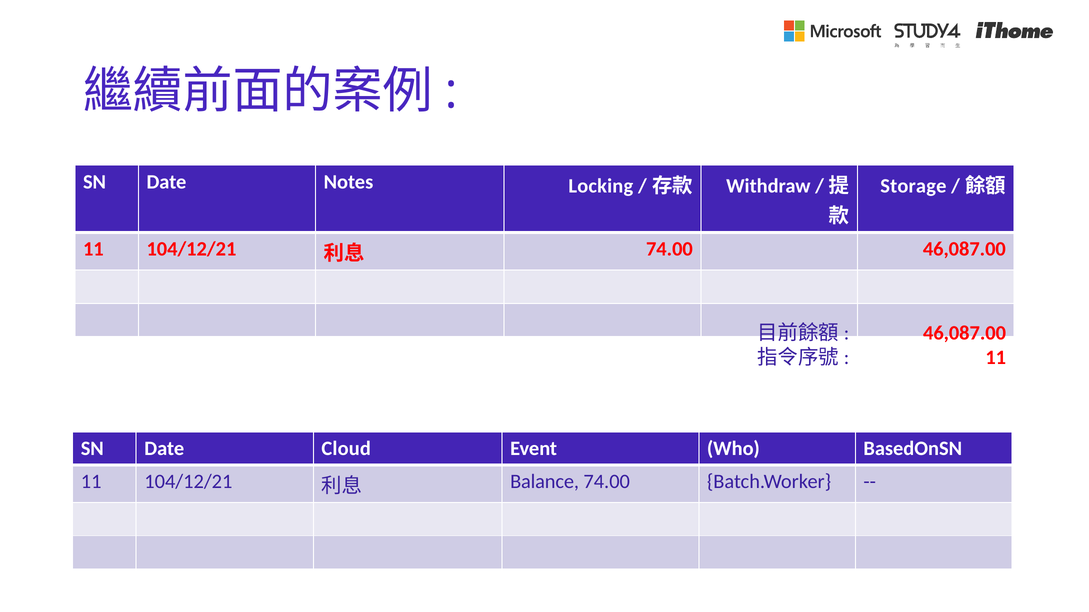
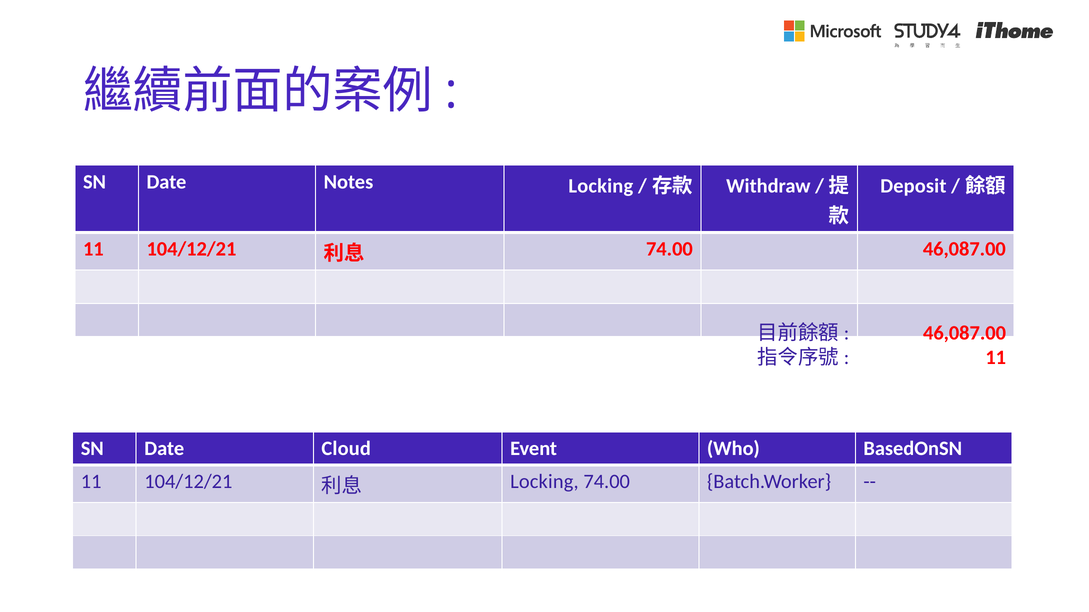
Storage: Storage -> Deposit (913, 186)
Balance: Balance -> Locking (544, 482)
